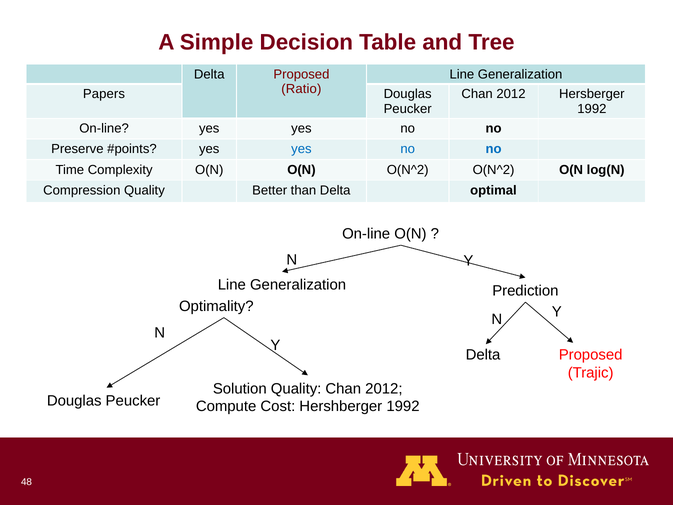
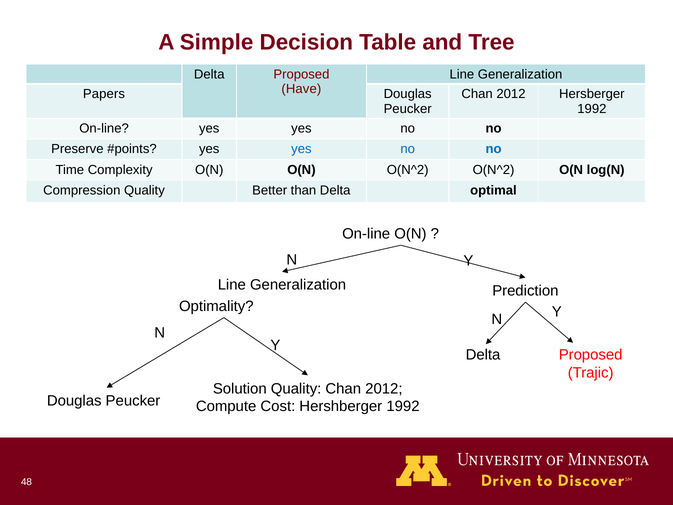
Ratio: Ratio -> Have (301, 89)
